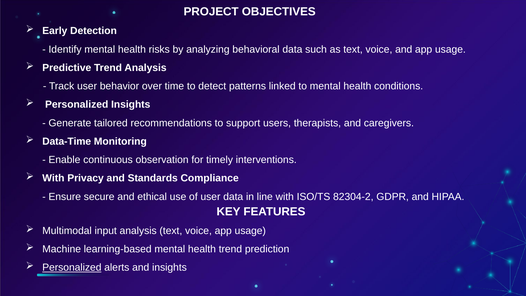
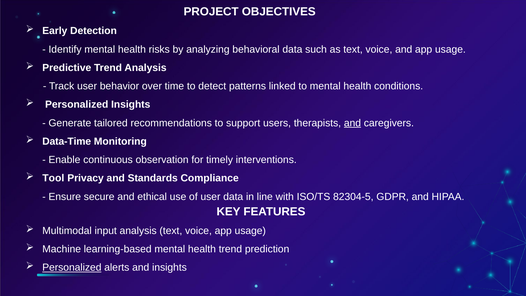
and underline: none -> present (352, 123)
With: With -> Tool (53, 178)
82304-2: 82304-2 -> 82304-5 (353, 197)
